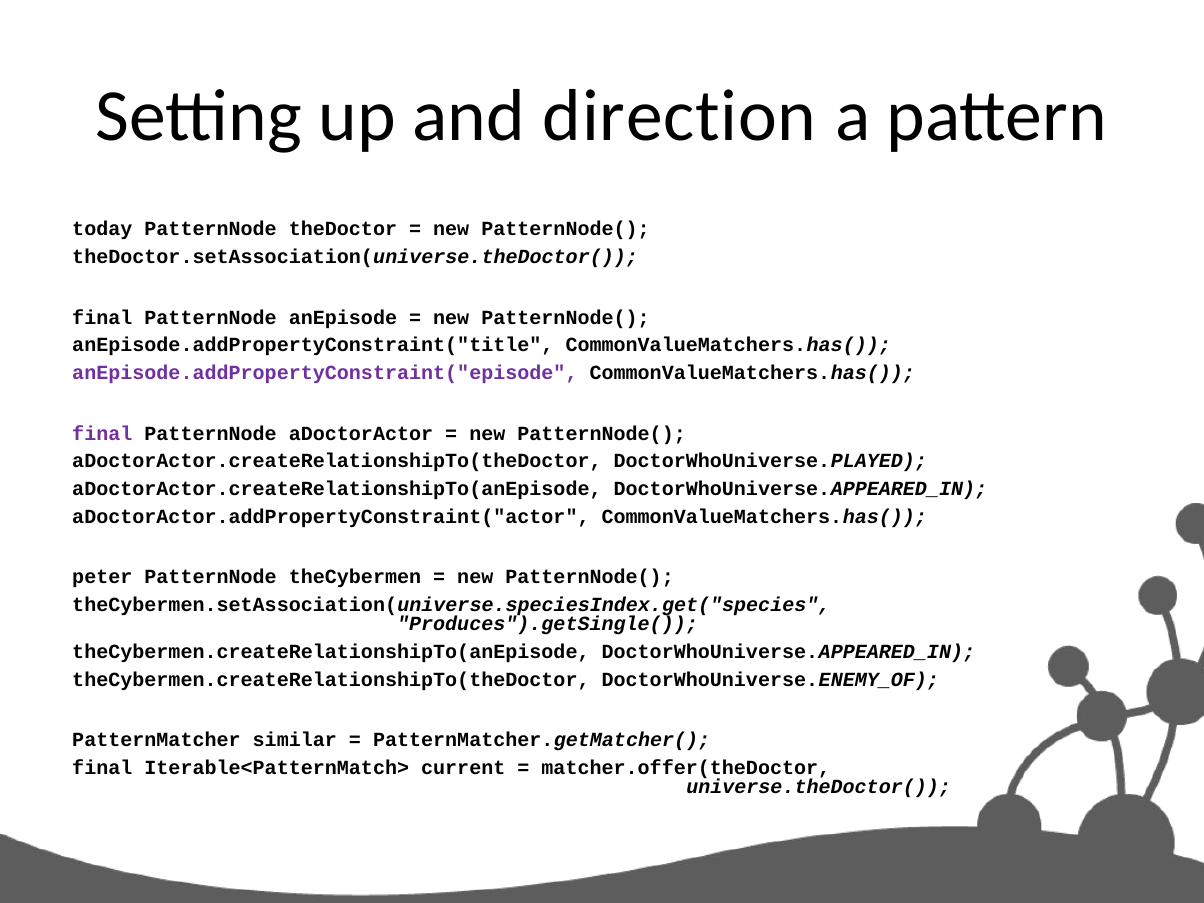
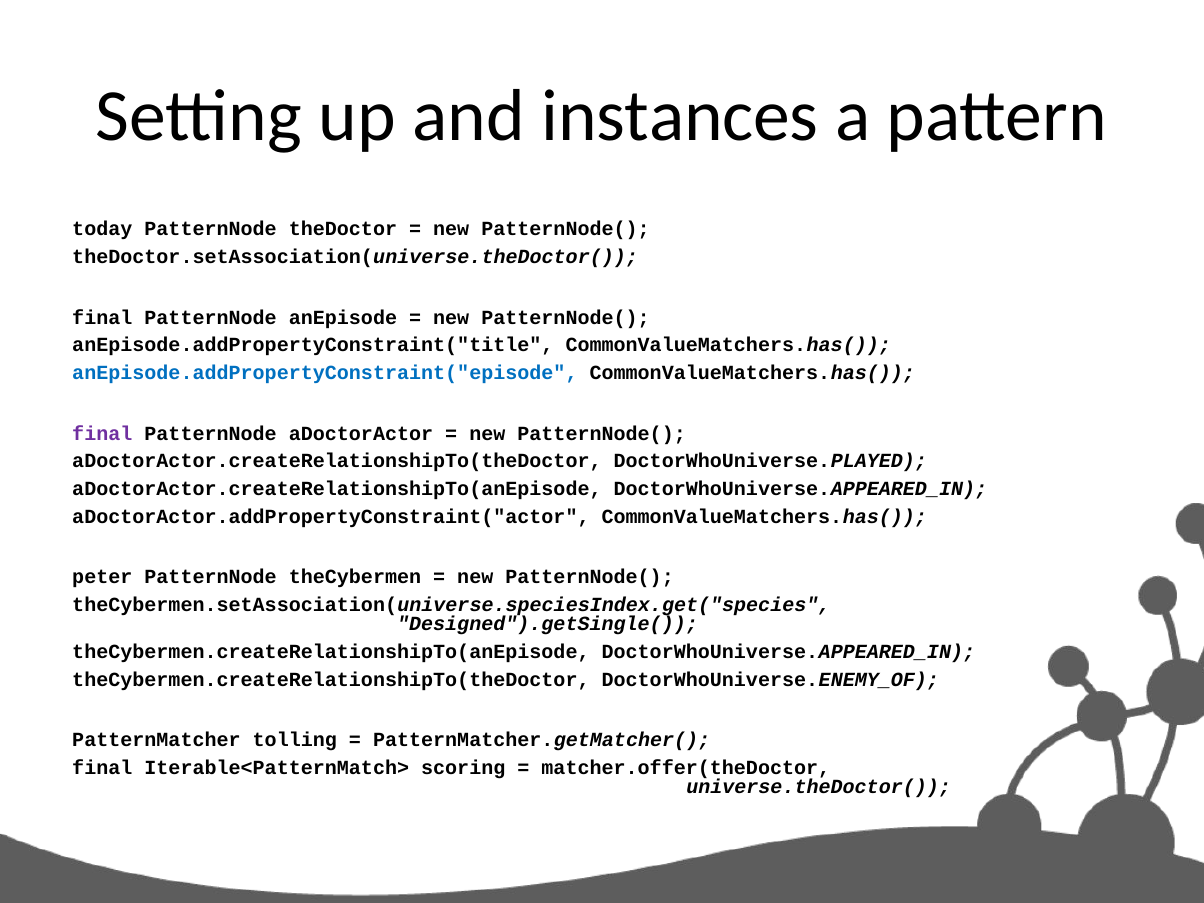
direction: direction -> instances (680, 117)
anEpisode.addPropertyConstraint("episode colour: purple -> blue (325, 373)
Produces").getSingle(: Produces").getSingle( -> Designed").getSingle( (547, 624)
similar: similar -> tolling (295, 740)
current: current -> scoring (463, 768)
